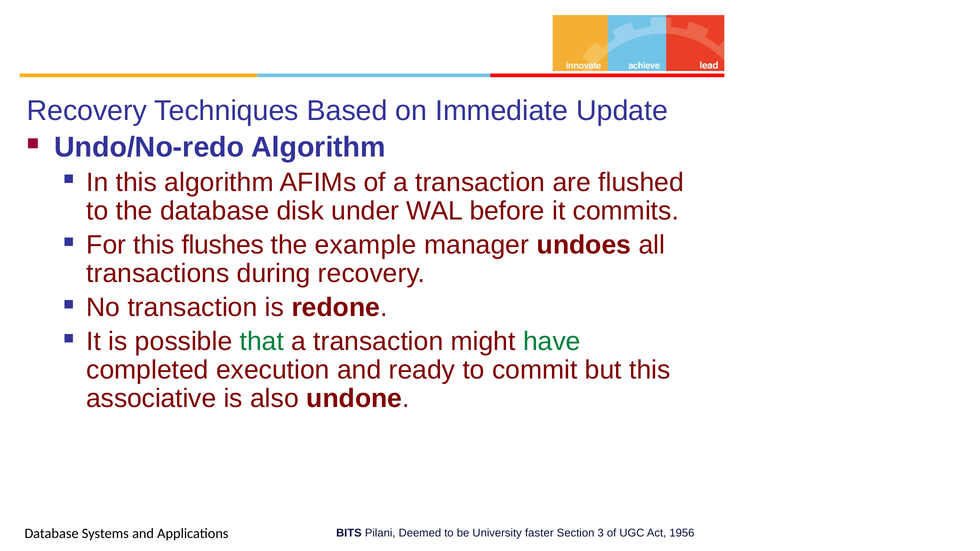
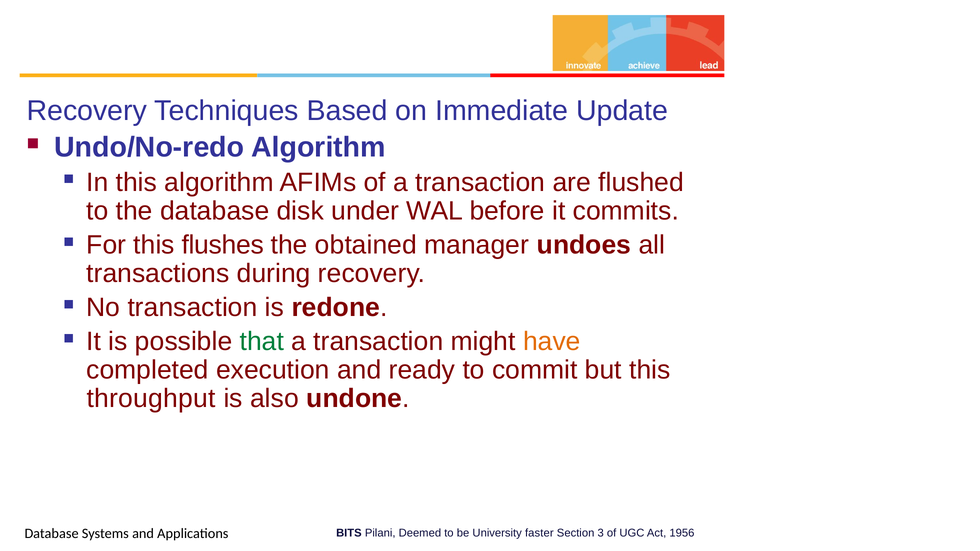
example: example -> obtained (366, 245)
have colour: green -> orange (552, 342)
associative: associative -> throughput (151, 399)
